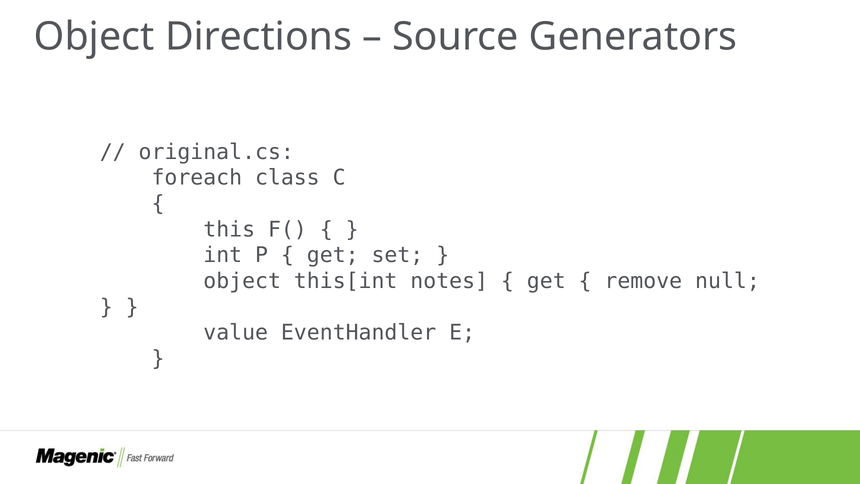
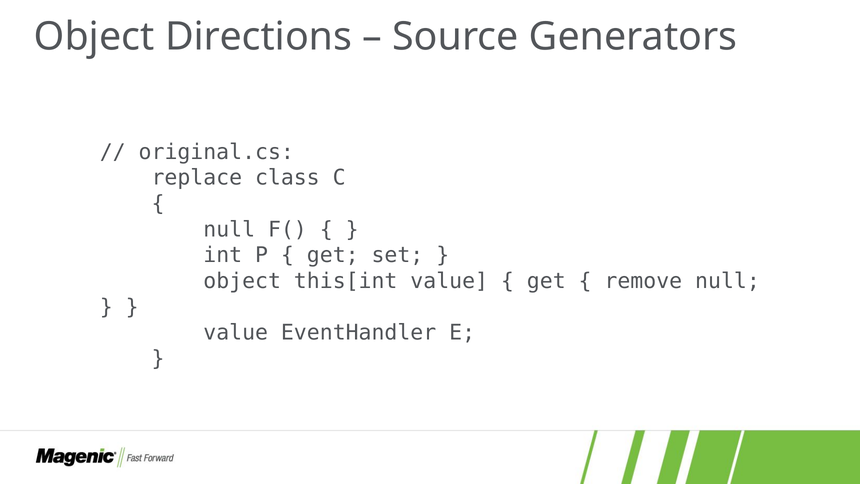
foreach: foreach -> replace (197, 178)
this: this -> null (229, 229)
this[int notes: notes -> value (449, 281)
